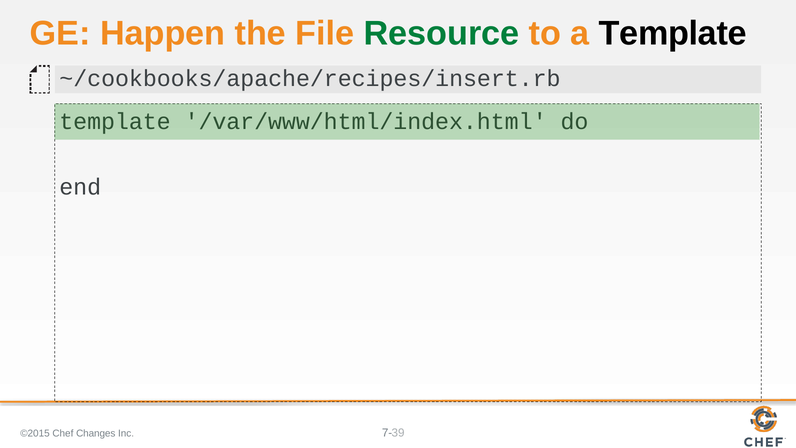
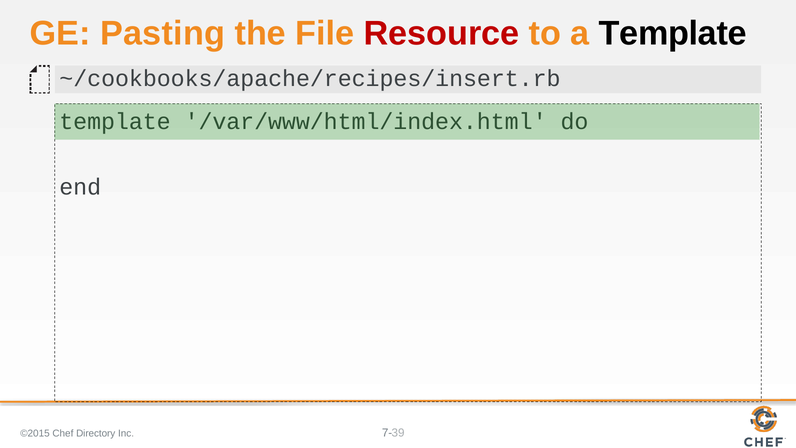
Happen: Happen -> Pasting (163, 33)
Resource colour: green -> red (442, 33)
Changes: Changes -> Directory (96, 433)
